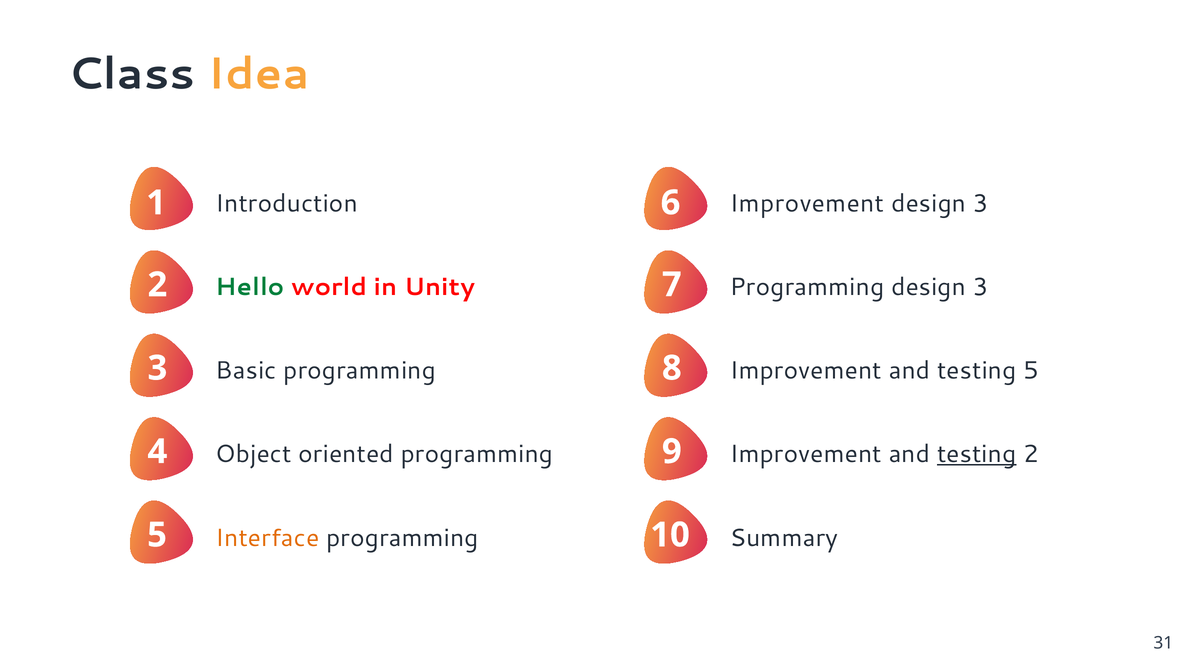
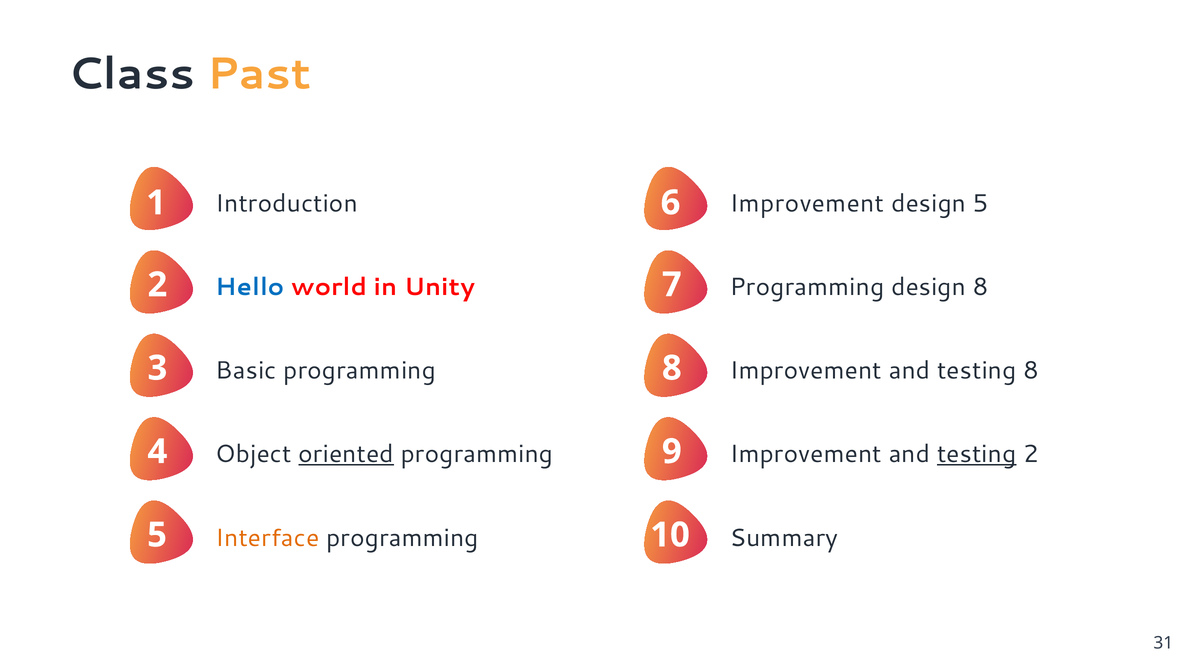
Idea: Idea -> Past (259, 74)
3: 3 -> 5 (981, 203)
Hello colour: green -> blue (250, 287)
Programming design 3: 3 -> 8 (981, 287)
testing 5: 5 -> 8 (1031, 371)
oriented underline: none -> present (346, 454)
